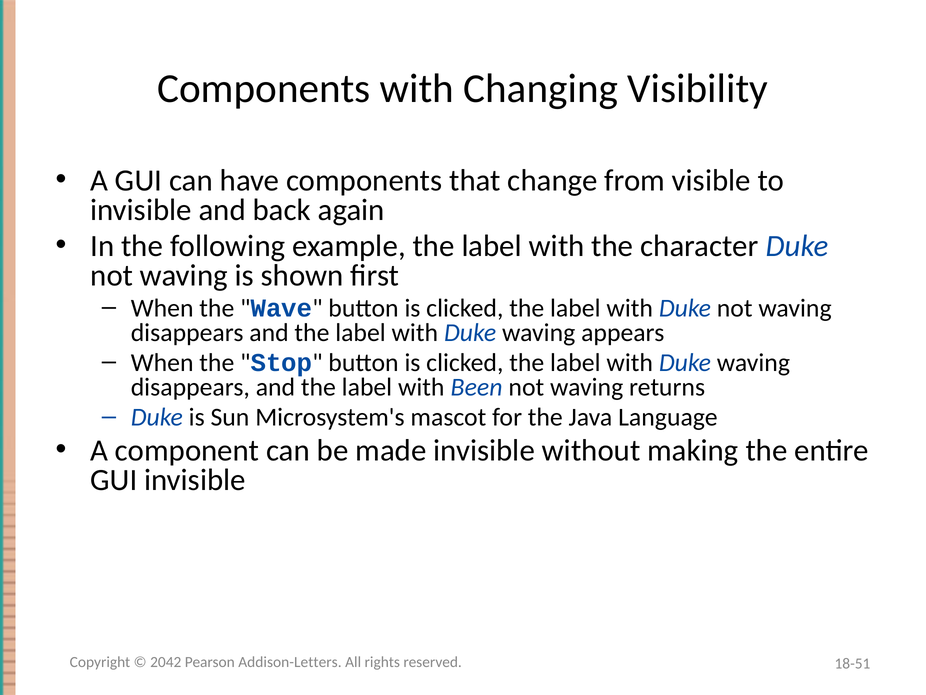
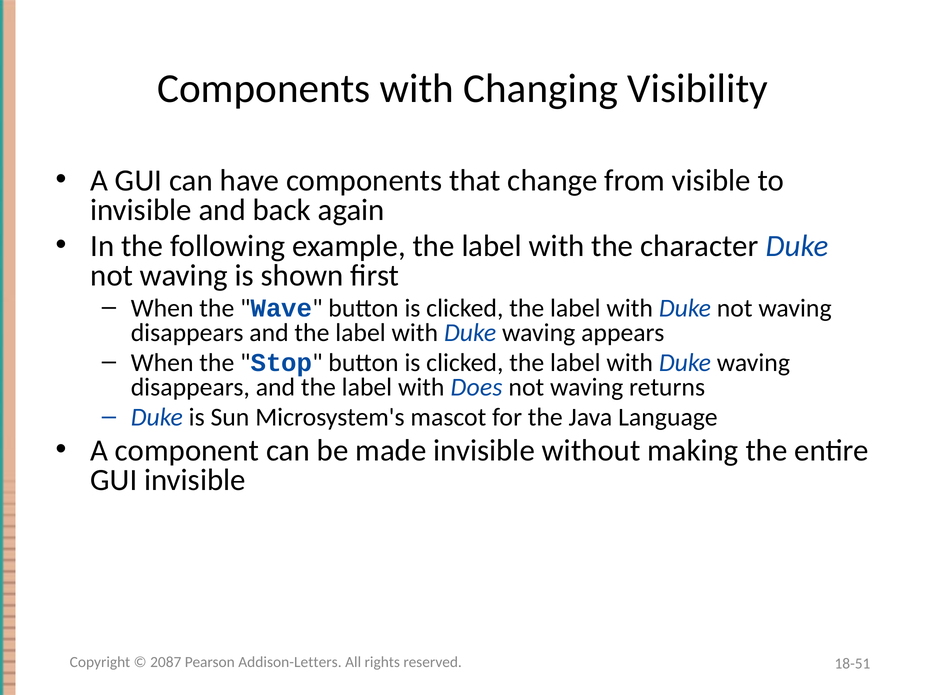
Been: Been -> Does (477, 387)
2042: 2042 -> 2087 (166, 662)
